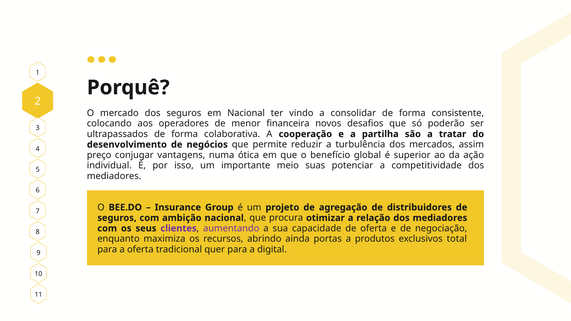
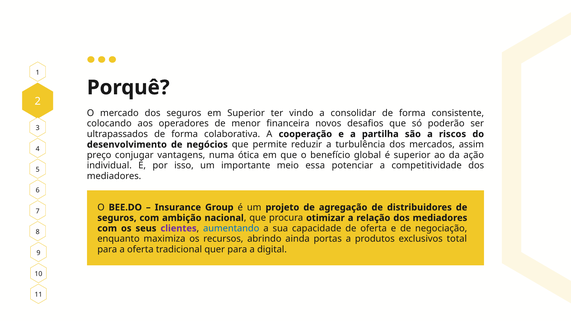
em Nacional: Nacional -> Superior (246, 113)
tratar: tratar -> riscos (453, 134)
suas: suas -> essa (315, 166)
aumentando colour: purple -> blue (231, 228)
